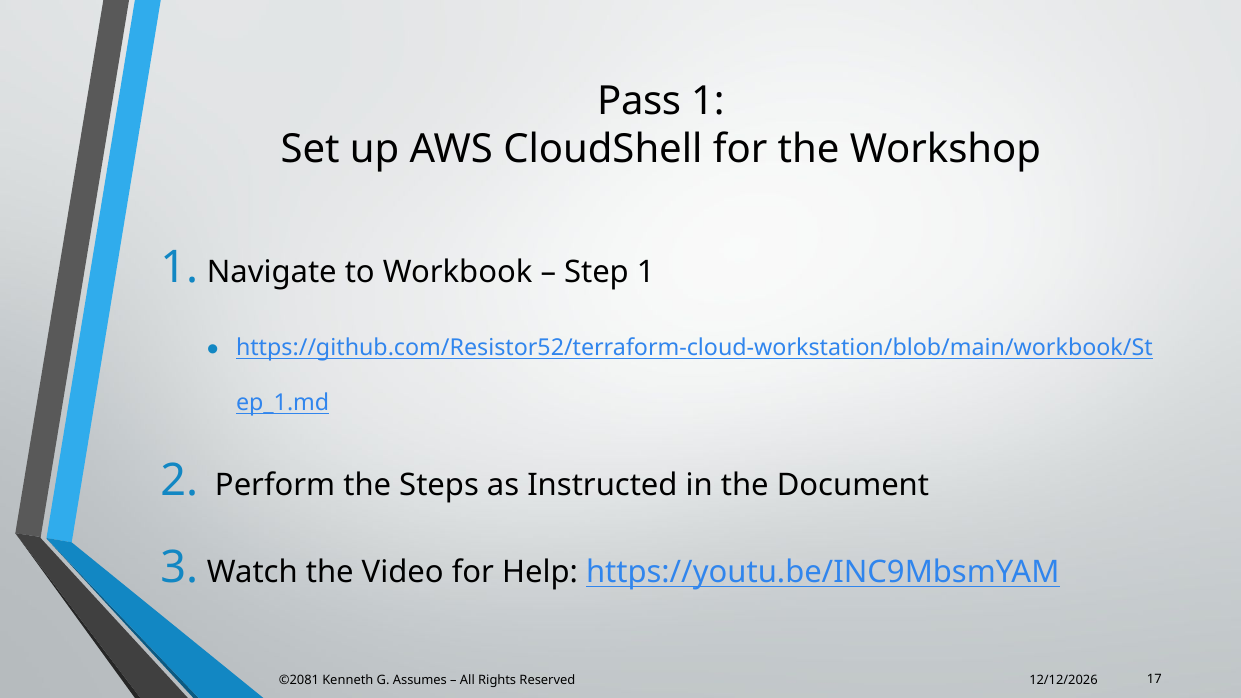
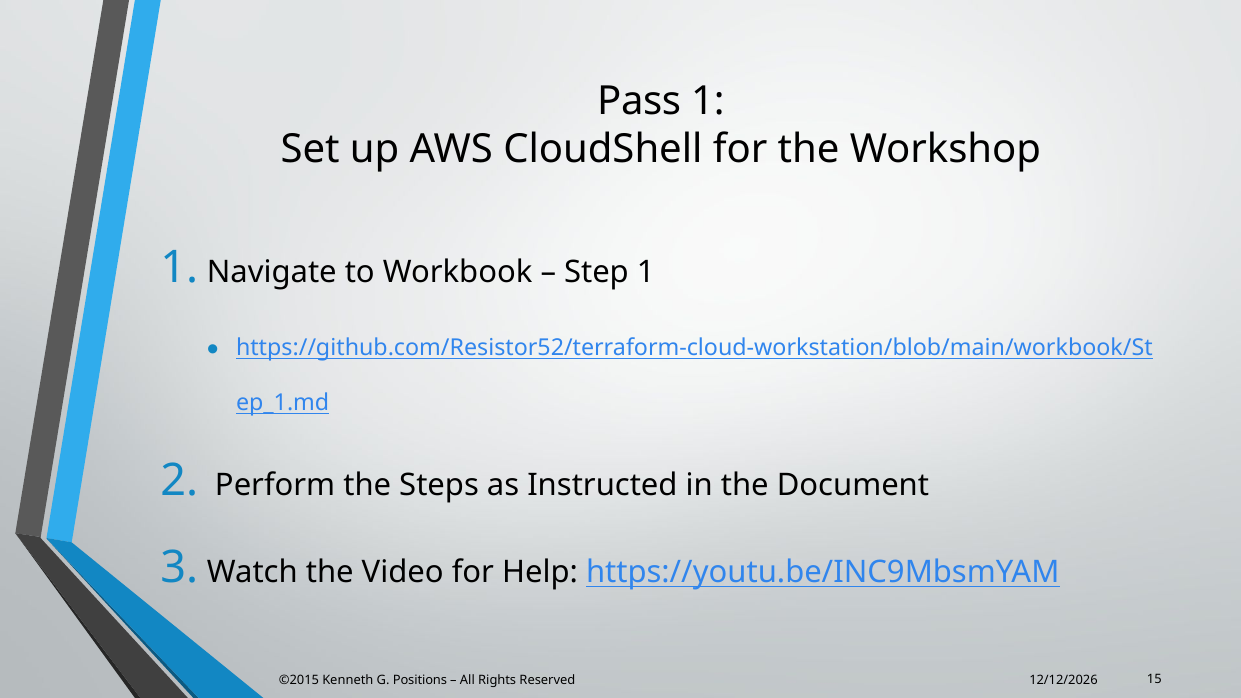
©2081: ©2081 -> ©2015 (299, 680)
Assumes: Assumes -> Positions (420, 680)
17: 17 -> 15 (1154, 679)
